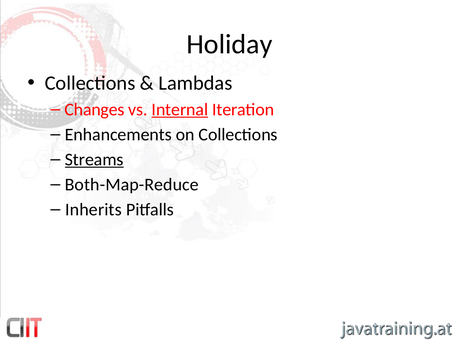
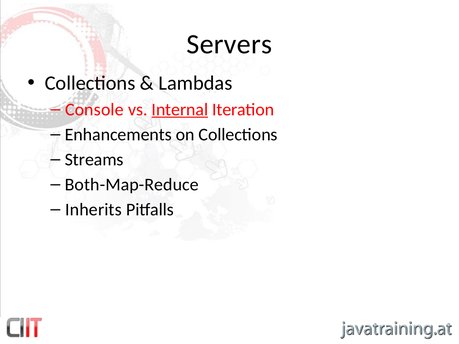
Holiday: Holiday -> Servers (229, 44)
Changes: Changes -> Console (94, 110)
Streams underline: present -> none (94, 160)
